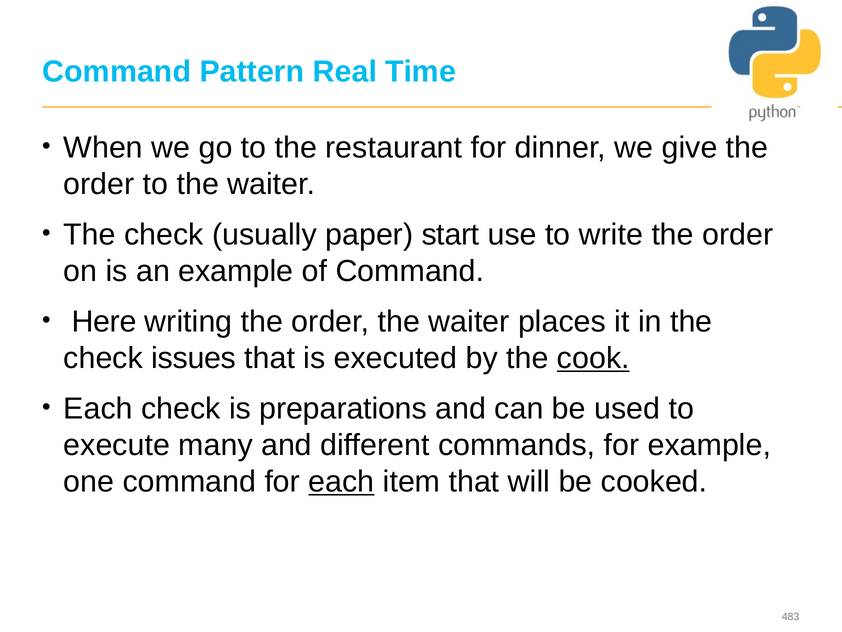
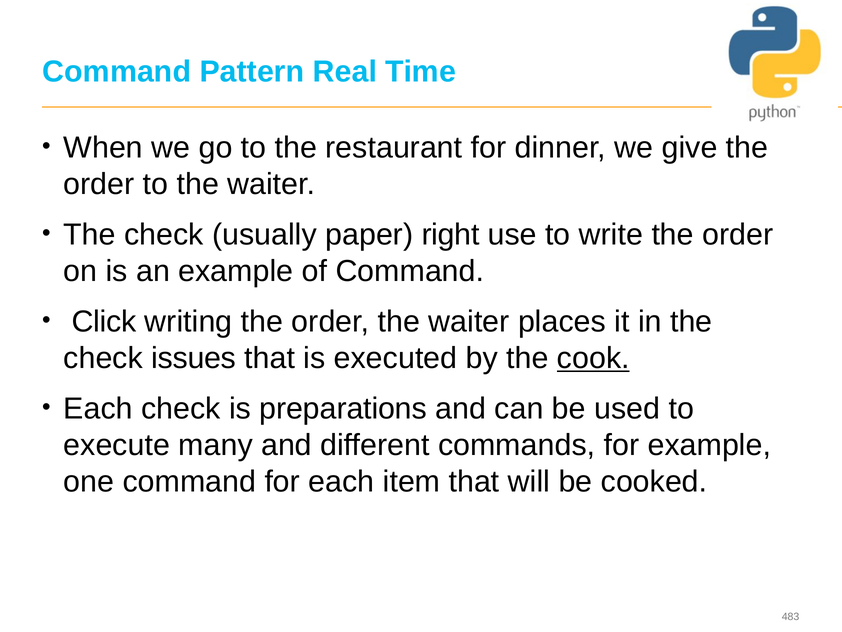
start: start -> right (450, 234)
Here: Here -> Click (104, 321)
each underline: present -> none (341, 481)
